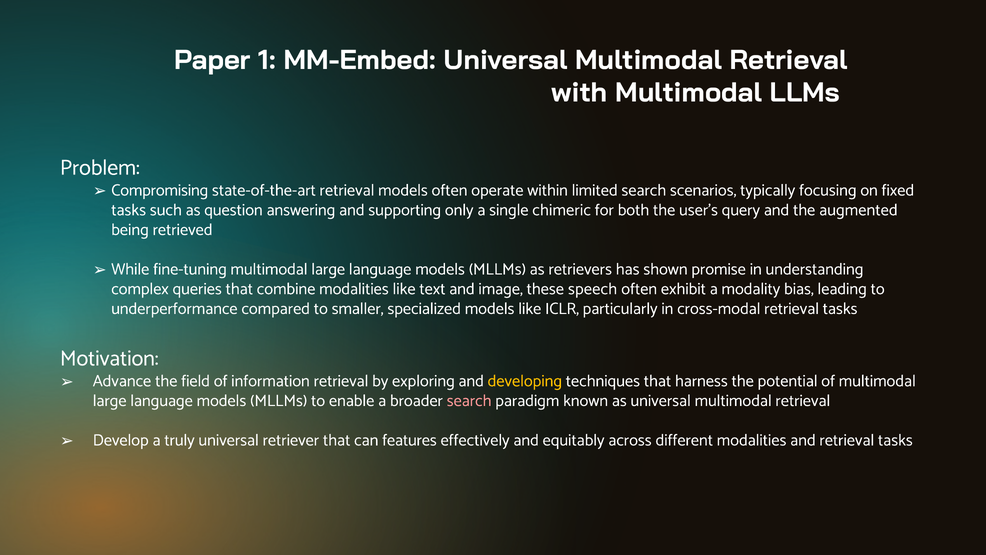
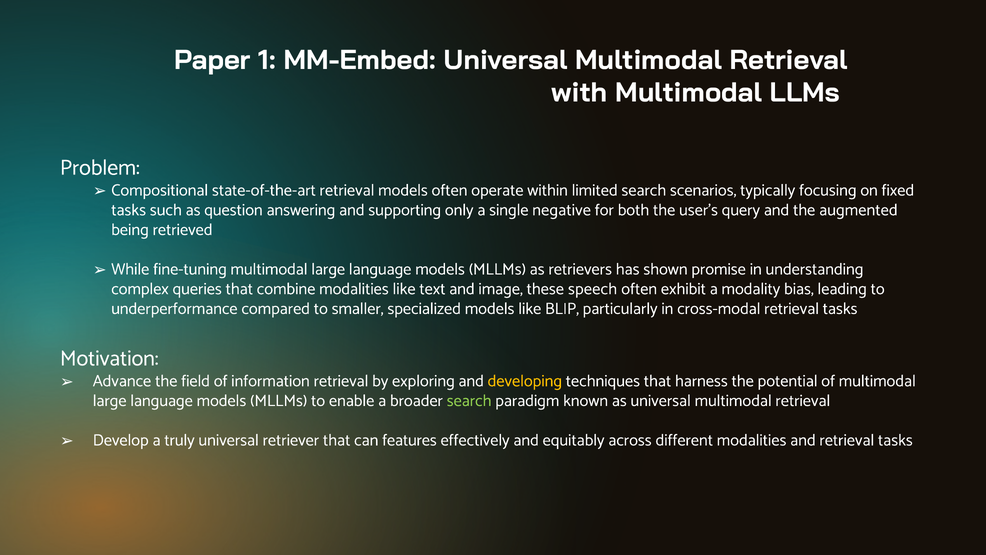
Compromising: Compromising -> Compositional (160, 190)
chimeric: chimeric -> negative (562, 210)
ICLR: ICLR -> BLIP (562, 308)
search colour: pink -> light green (469, 400)
